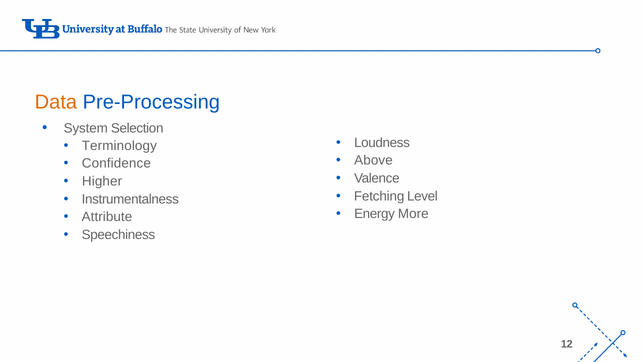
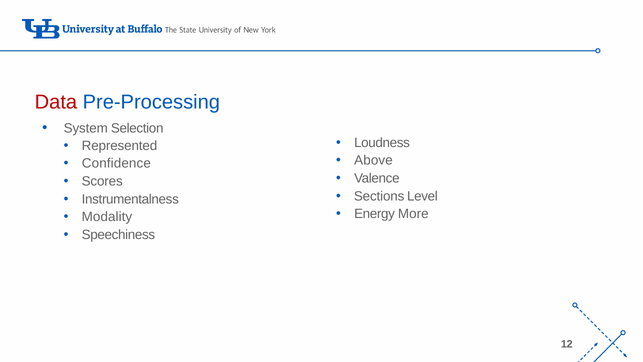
Data colour: orange -> red (56, 102)
Terminology: Terminology -> Represented (119, 146)
Higher: Higher -> Scores (102, 181)
Fetching: Fetching -> Sections (379, 196)
Attribute: Attribute -> Modality (107, 217)
